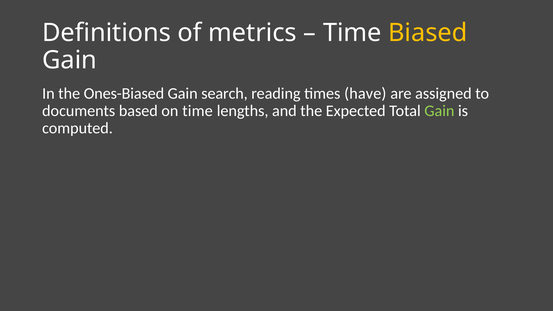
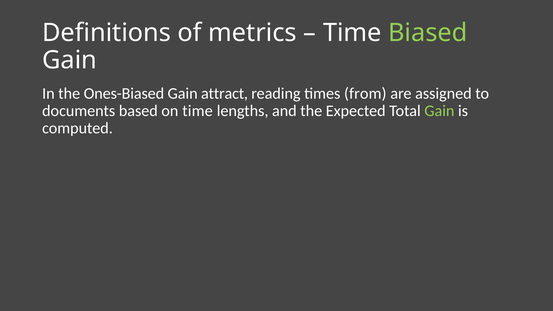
Biased colour: yellow -> light green (428, 33)
search: search -> attract (225, 93)
have: have -> from (365, 93)
